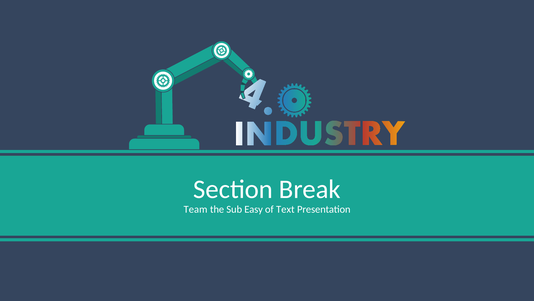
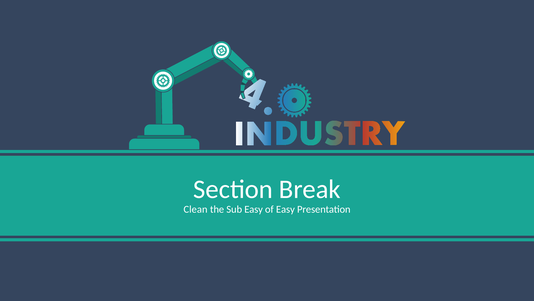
Team: Team -> Clean (196, 209)
of Text: Text -> Easy (285, 209)
